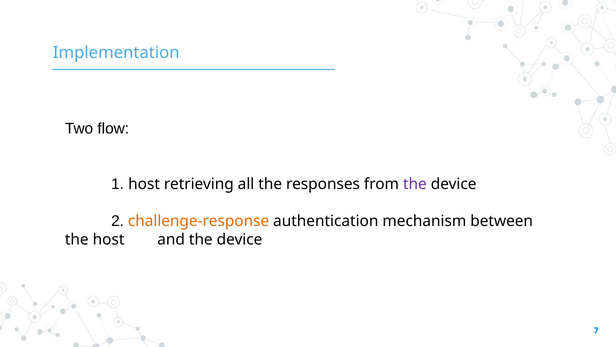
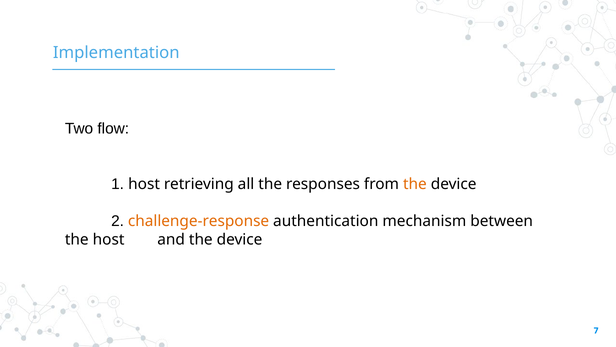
the colour: purple -> orange (415, 184)
